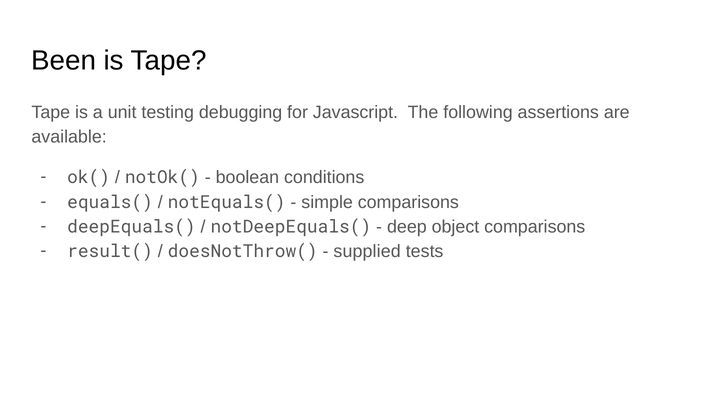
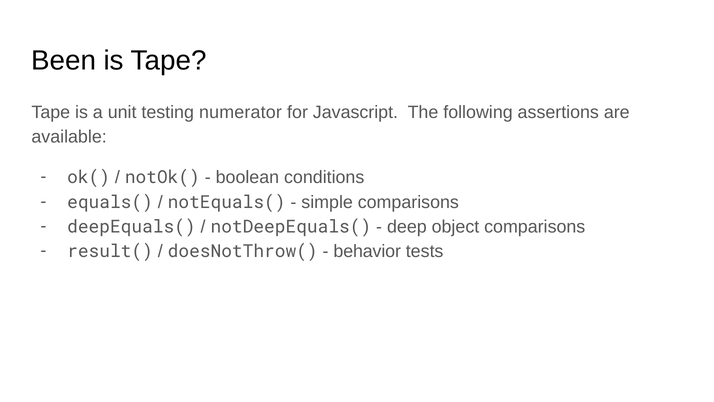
debugging: debugging -> numerator (240, 112)
supplied: supplied -> behavior (367, 251)
